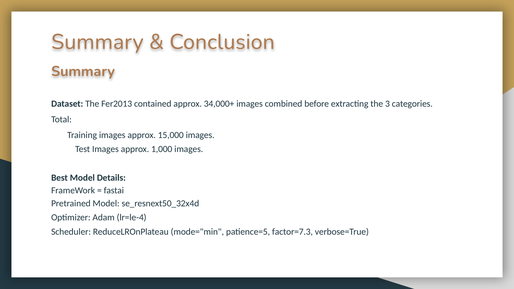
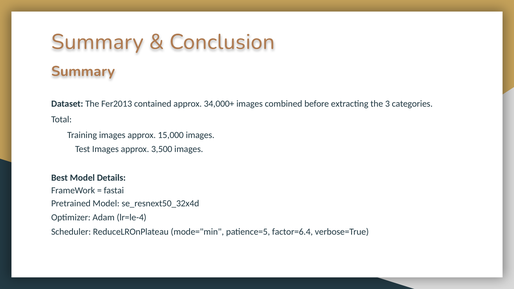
1,000: 1,000 -> 3,500 (162, 149)
factor=7.3: factor=7.3 -> factor=6.4 (292, 232)
